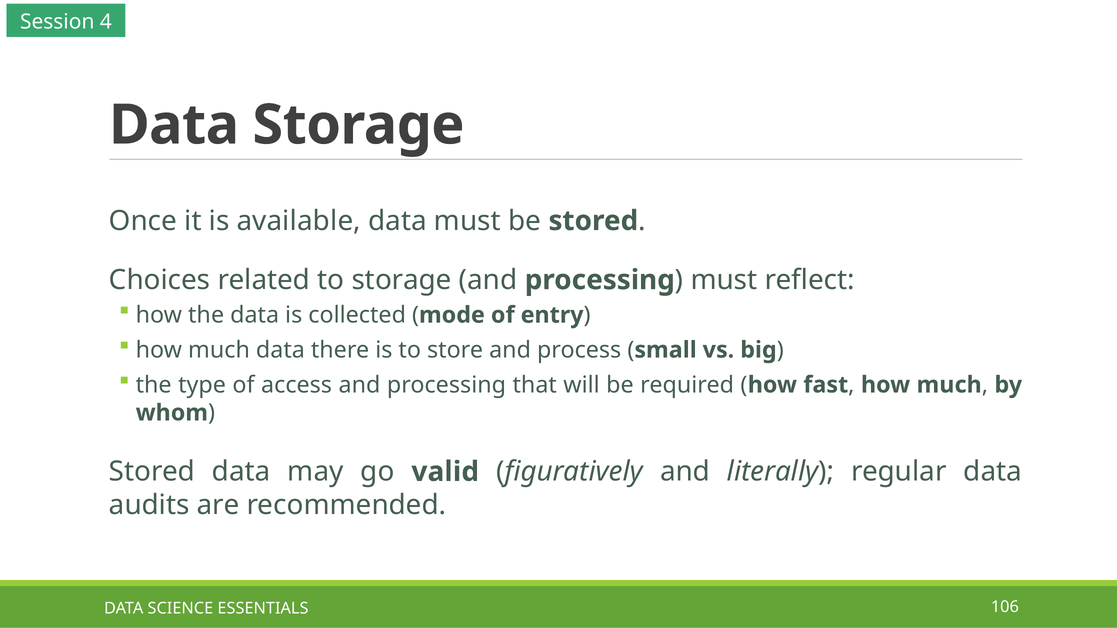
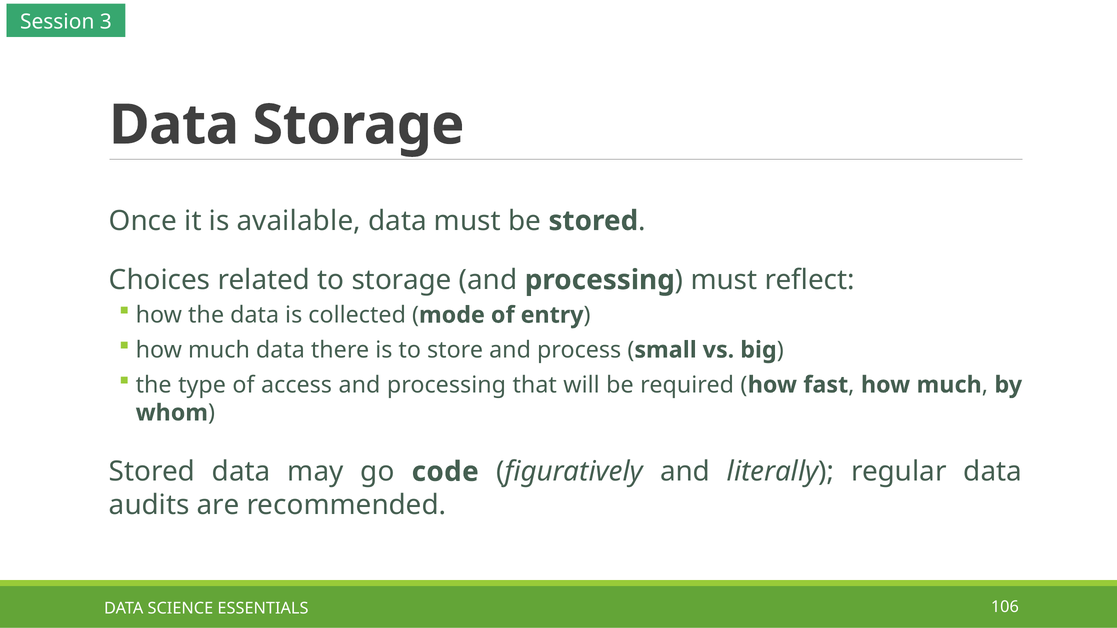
4: 4 -> 3 (106, 22)
valid: valid -> code (445, 472)
